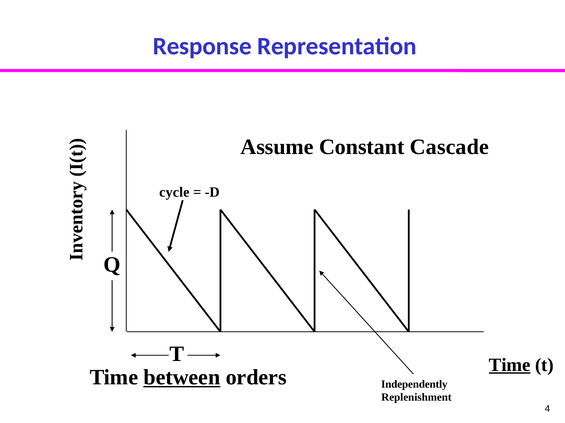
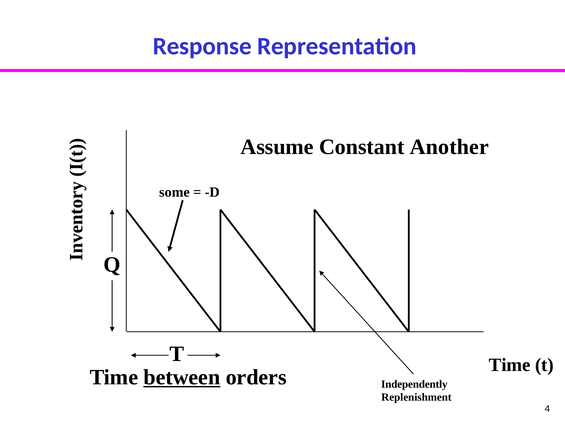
Cascade: Cascade -> Another (449, 147)
cycle: cycle -> some (174, 193)
Time underline: present -> none (510, 366)
